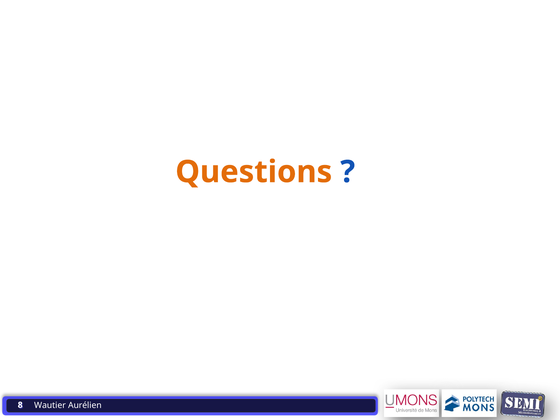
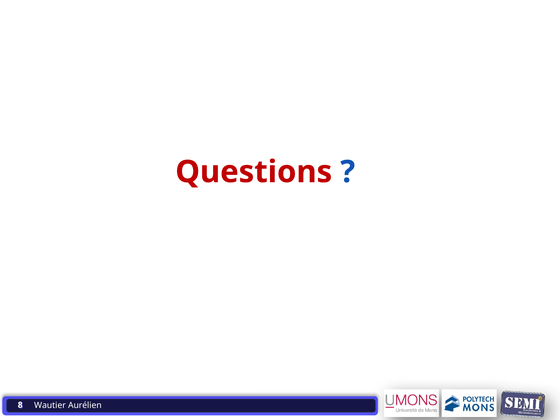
Questions colour: orange -> red (254, 172)
